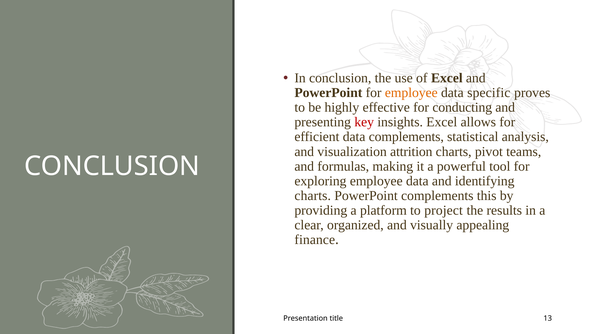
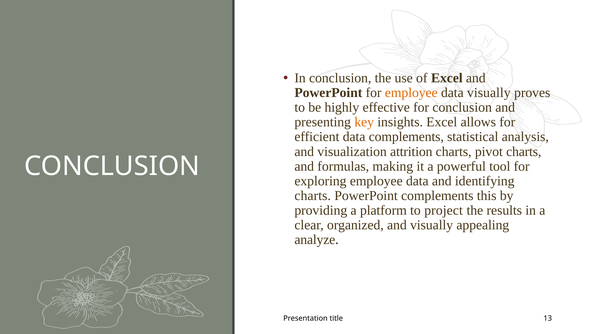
data specific: specific -> visually (489, 93)
for conducting: conducting -> conclusion (462, 107)
key colour: red -> orange (364, 122)
pivot teams: teams -> charts (524, 152)
finance: finance -> analyze (315, 240)
